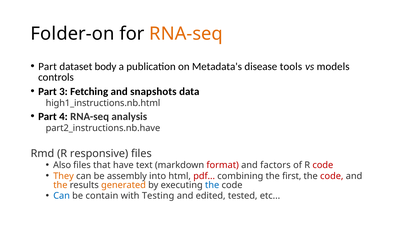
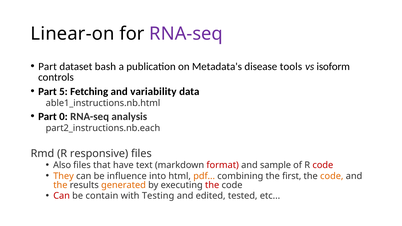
Folder-on: Folder-on -> Linear-on (73, 34)
RNA-seq colour: orange -> purple (186, 34)
body: body -> bash (105, 67)
models: models -> isoform (333, 67)
3: 3 -> 5 (63, 91)
snapshots: snapshots -> variability (153, 91)
high1_instructions.nb.html: high1_instructions.nb.html -> able1_instructions.nb.html (103, 103)
4: 4 -> 0 (63, 117)
part2_instructions.nb.have: part2_instructions.nb.have -> part2_instructions.nb.each (103, 128)
factors: factors -> sample (276, 165)
assembly: assembly -> influence (127, 176)
pdf colour: red -> orange (204, 176)
code colour: red -> orange (332, 176)
the colour: blue -> red (212, 185)
Can colour: blue -> red (62, 196)
